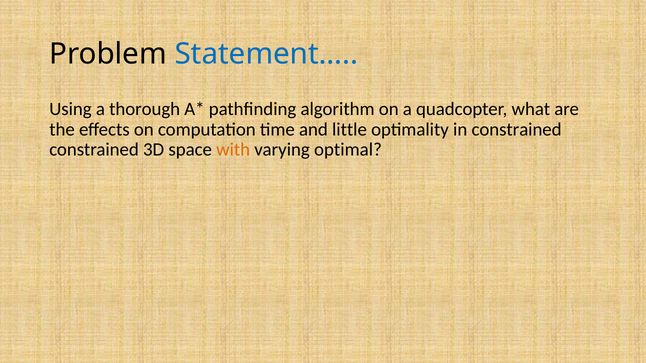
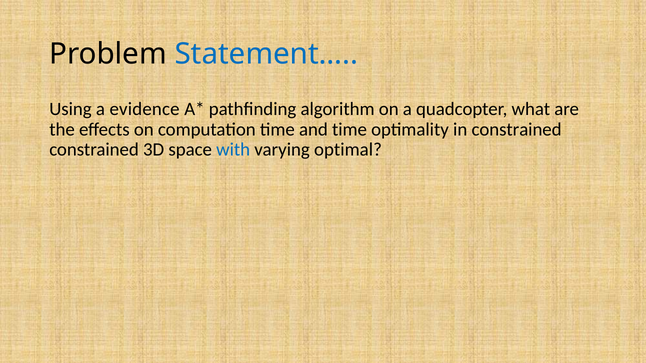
thorough: thorough -> evidence (145, 109)
and little: little -> time (349, 130)
with colour: orange -> blue (233, 150)
